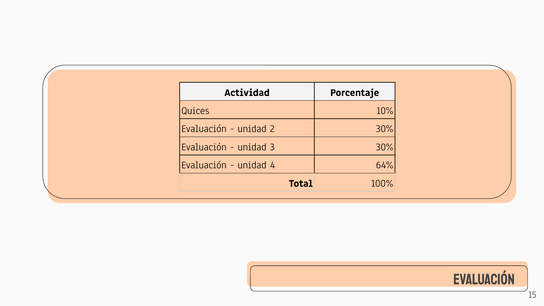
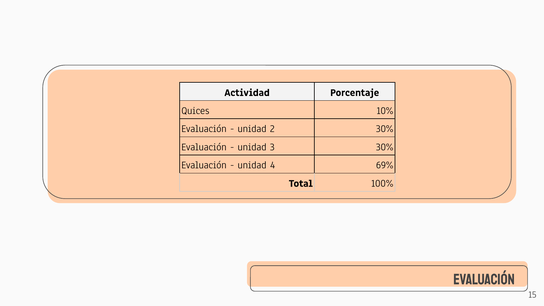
64%: 64% -> 69% (385, 165)
